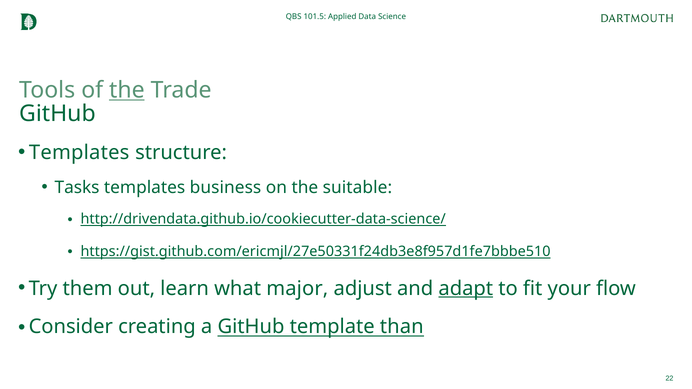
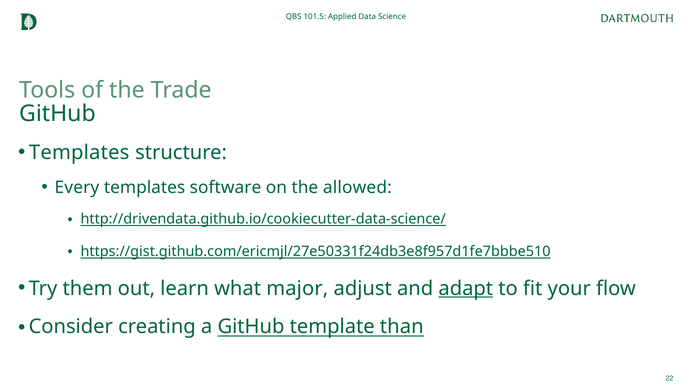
the underline: present -> none (127, 90)
Tasks: Tasks -> Every (77, 188)
business: business -> software (225, 188)
suitable: suitable -> allowed (357, 188)
